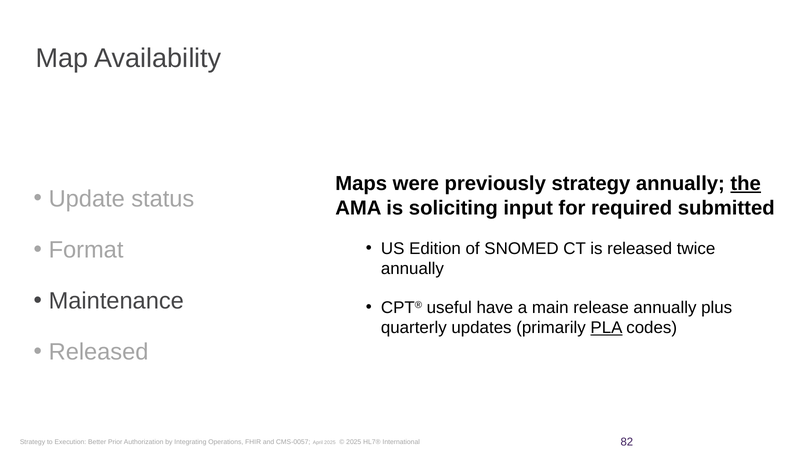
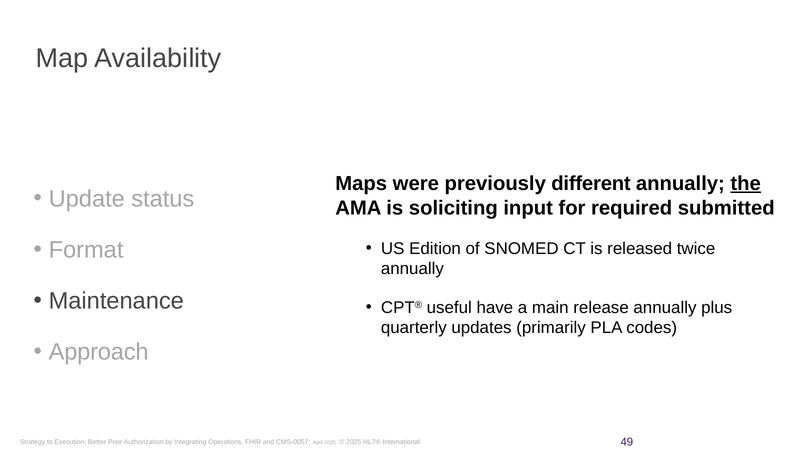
previously strategy: strategy -> different (591, 184)
PLA underline: present -> none (606, 328)
Released: Released -> Approach (99, 352)
82: 82 -> 49 (627, 442)
